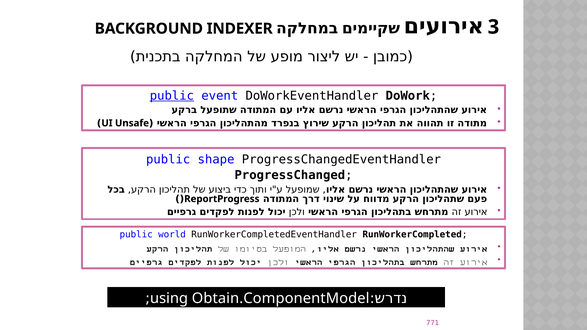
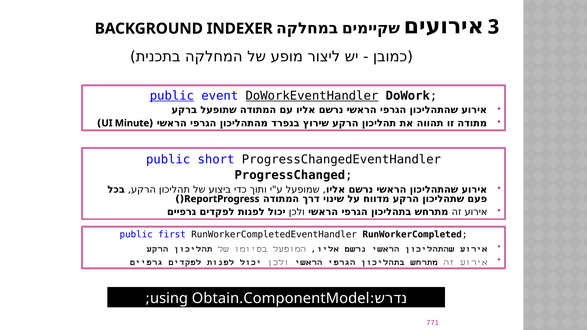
DoWorkEventHandler underline: none -> present (312, 96)
Unsafe: Unsafe -> Minute (132, 123)
shape: shape -> short (216, 159)
world: world -> first (172, 235)
